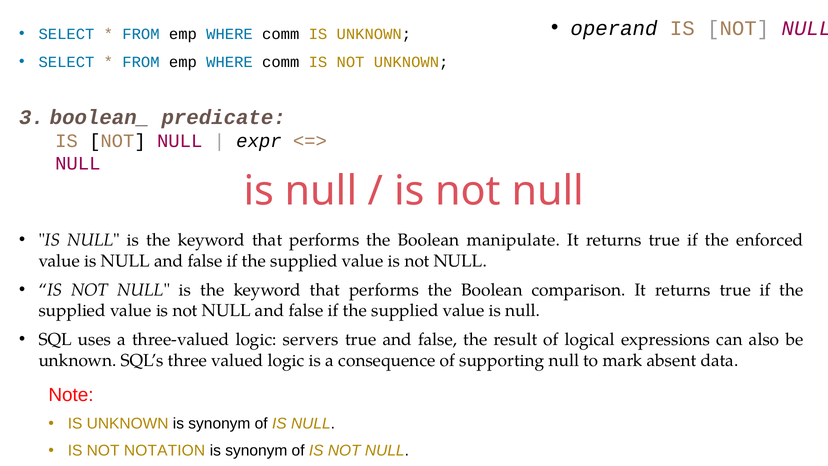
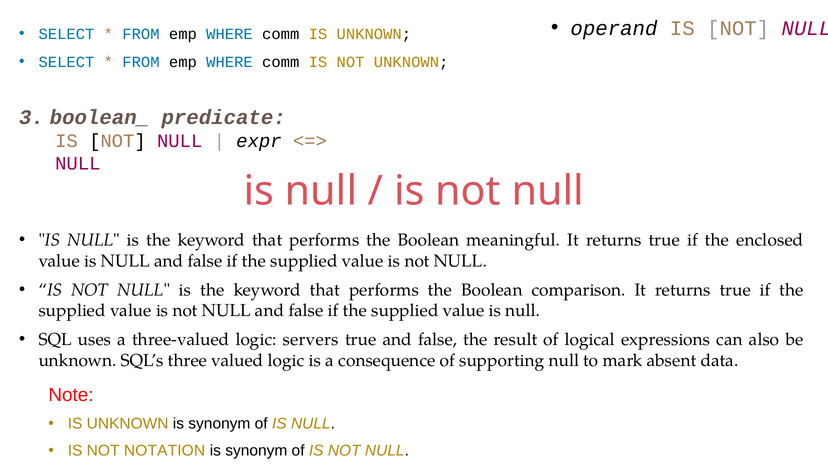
manipulate: manipulate -> meaningful (513, 240)
enforced: enforced -> enclosed (770, 240)
